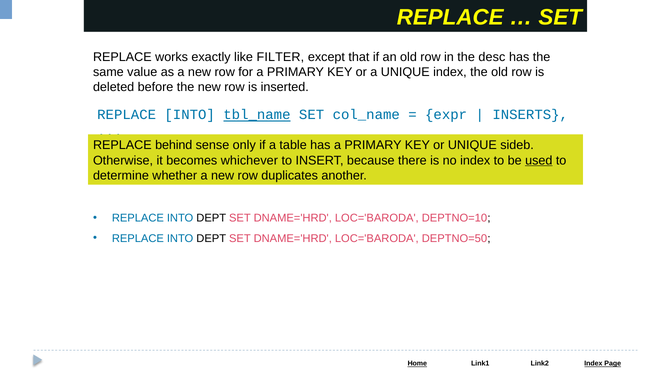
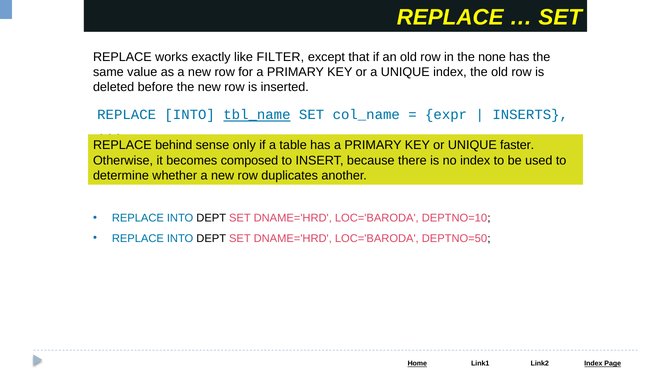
desc: desc -> none (492, 57)
sideb: sideb -> faster (517, 145)
whichever: whichever -> composed (249, 160)
used underline: present -> none (539, 160)
